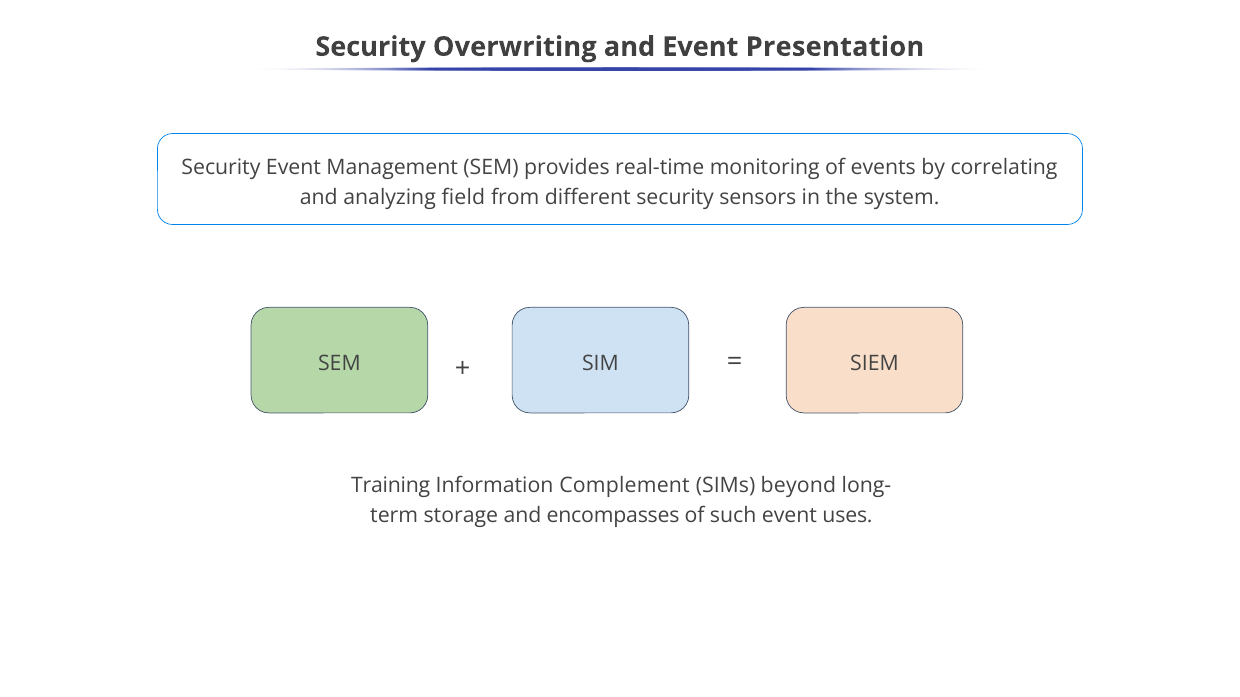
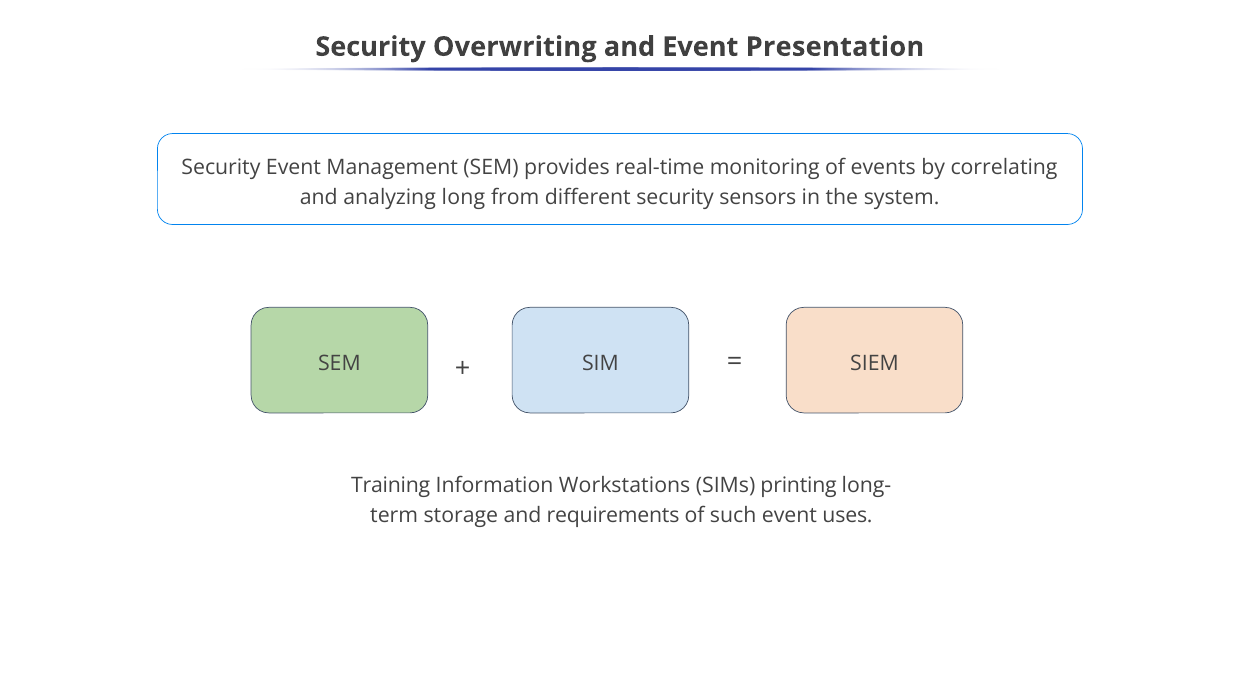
field: field -> long (463, 197)
Complement: Complement -> Workstations (625, 486)
beyond: beyond -> printing (799, 486)
encompasses: encompasses -> requirements (613, 516)
